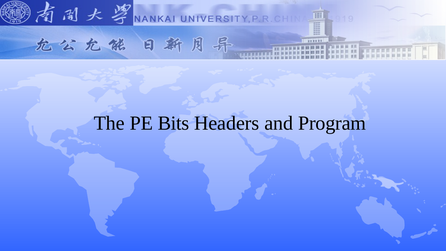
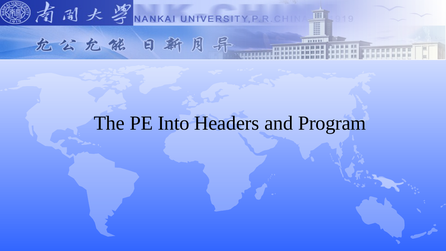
Bits: Bits -> Into (174, 123)
